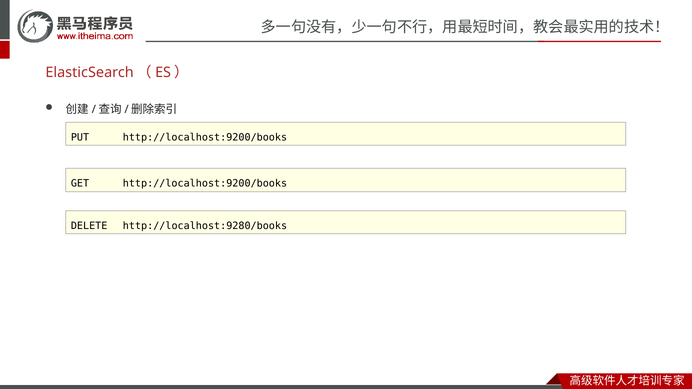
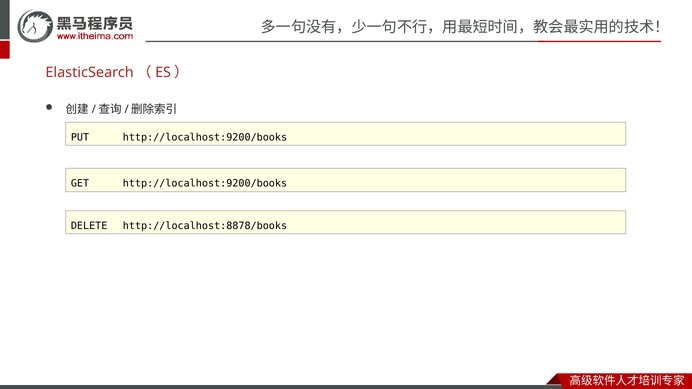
http://localhost:9280/books: http://localhost:9280/books -> http://localhost:8878/books (205, 226)
